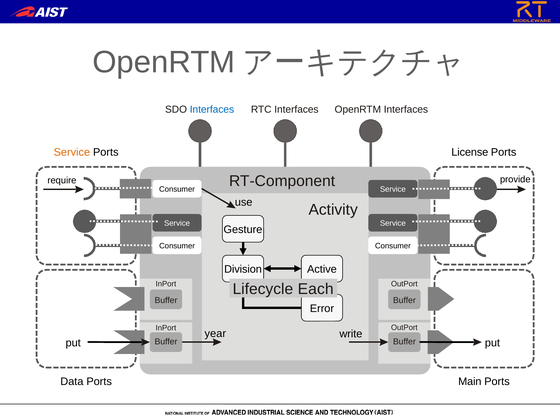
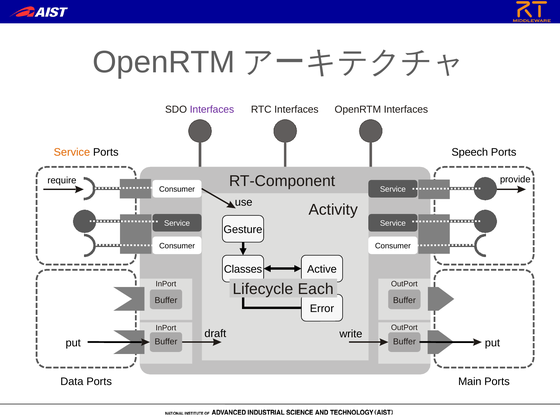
Interfaces colour: blue -> purple (212, 110)
License: License -> Speech (470, 152)
Division: Division -> Classes (243, 269)
year: year -> draft (215, 334)
